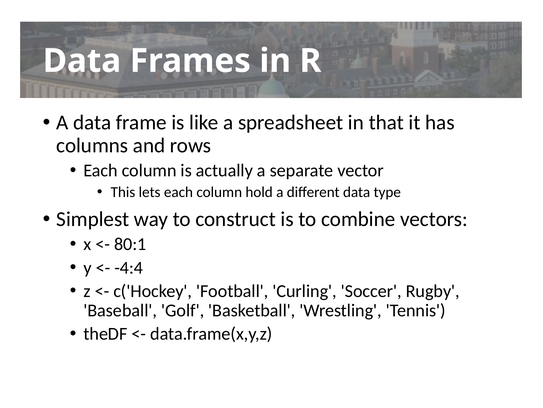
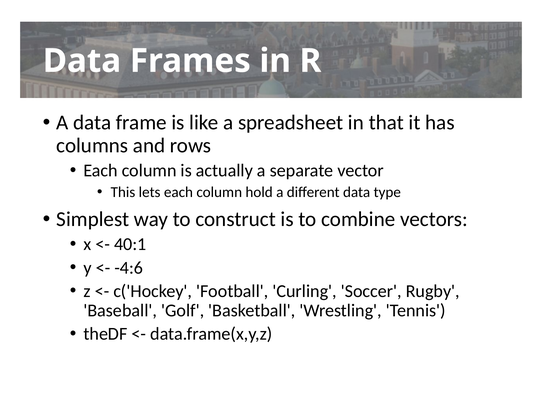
80:1: 80:1 -> 40:1 (130, 244)
-4:4: -4:4 -> -4:6 (129, 267)
